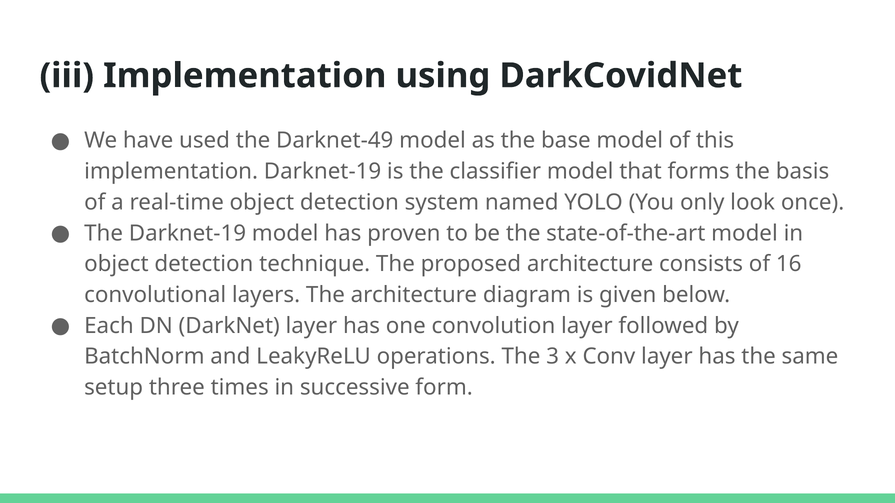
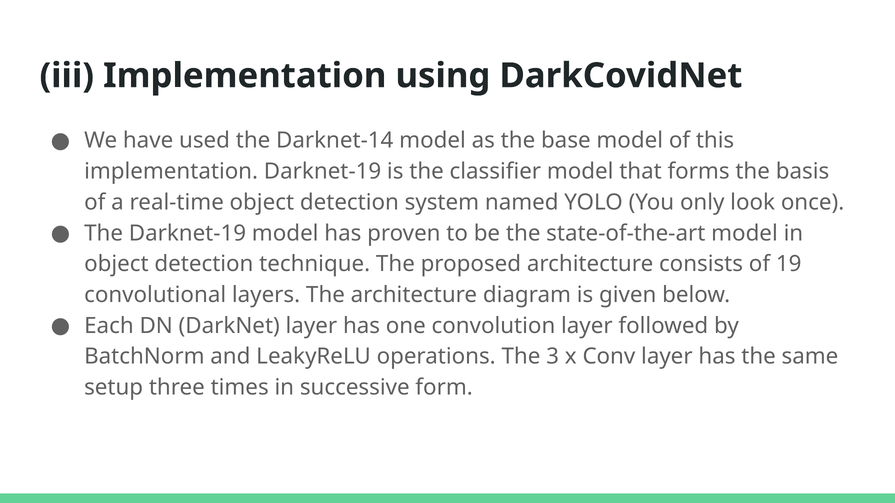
Darknet-49: Darknet-49 -> Darknet-14 (335, 141)
16: 16 -> 19 (789, 264)
